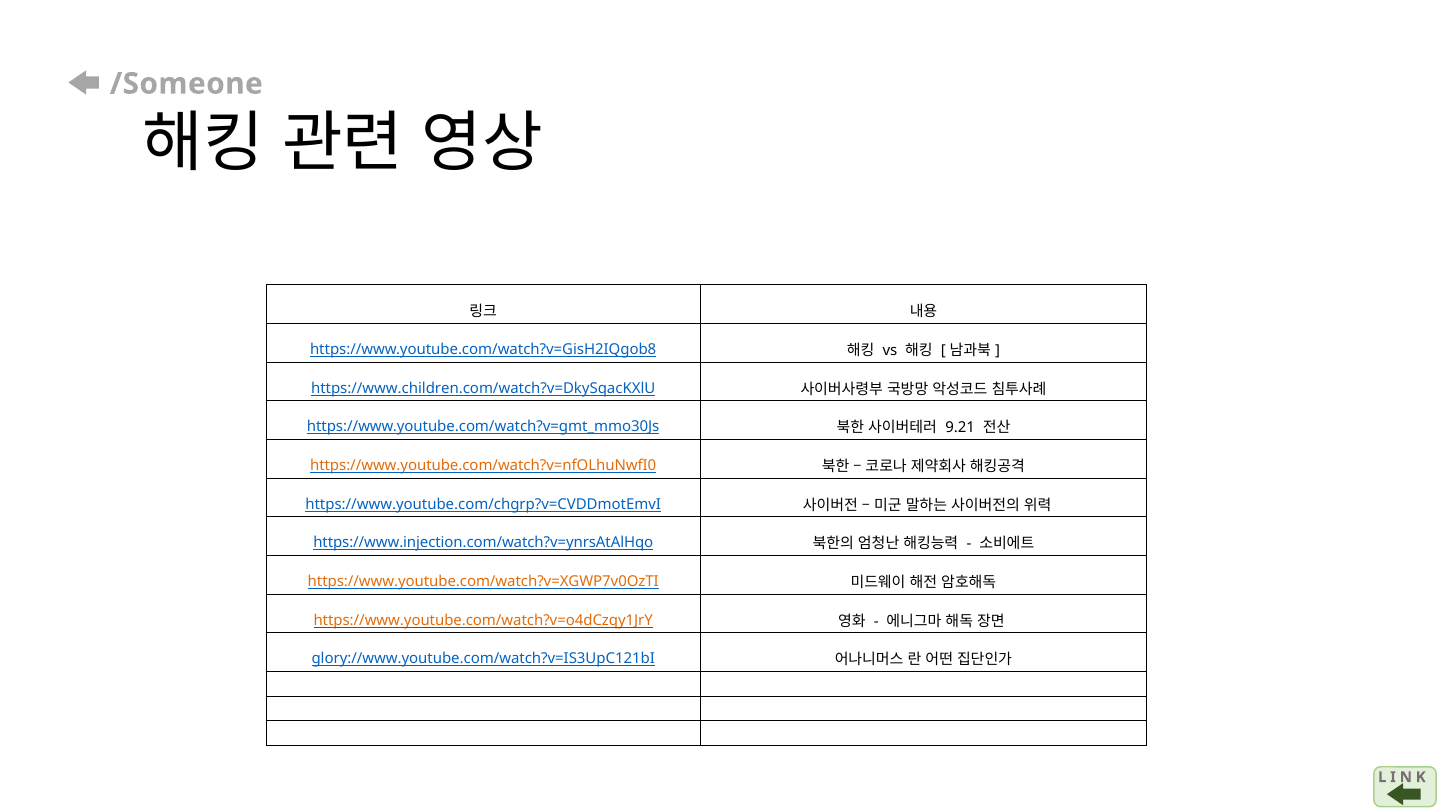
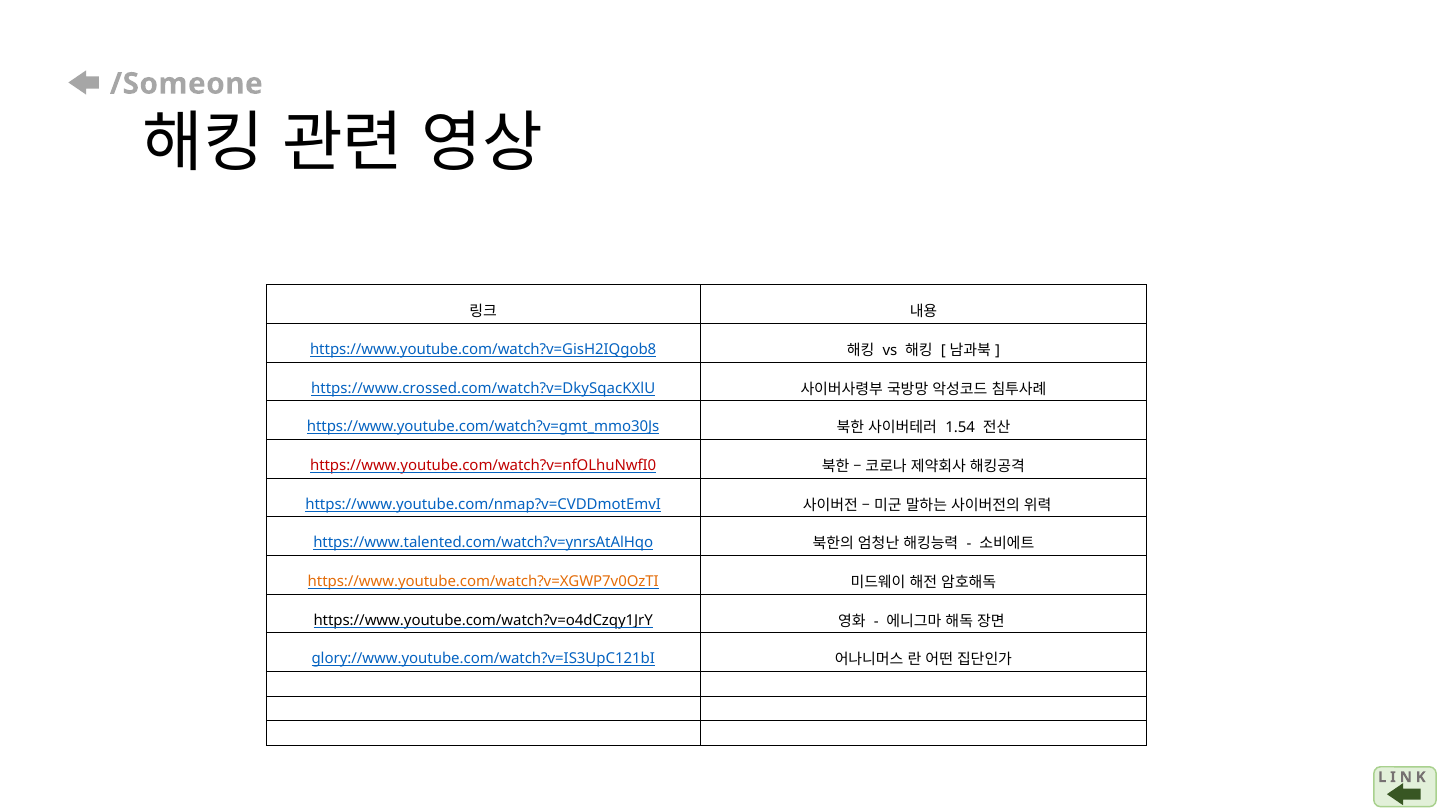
https://www.children.com/watch?v=DkySqacKXlU: https://www.children.com/watch?v=DkySqacKXlU -> https://www.crossed.com/watch?v=DkySqacKXlU (483, 388)
9.21: 9.21 -> 1.54 (960, 428)
https://www.youtube.com/watch?v=nfOLhuNwfI0 colour: orange -> red (483, 465)
https://www.youtube.com/chgrp?v=CVDDmotEmvI: https://www.youtube.com/chgrp?v=CVDDmotEmvI -> https://www.youtube.com/nmap?v=CVDDmotEmvI (483, 504)
https://www.injection.com/watch?v=ynrsAtAlHqo: https://www.injection.com/watch?v=ynrsAtAlHqo -> https://www.talented.com/watch?v=ynrsAtAlHqo (483, 543)
https://www.youtube.com/watch?v=o4dCzqy1JrY colour: orange -> black (483, 620)
